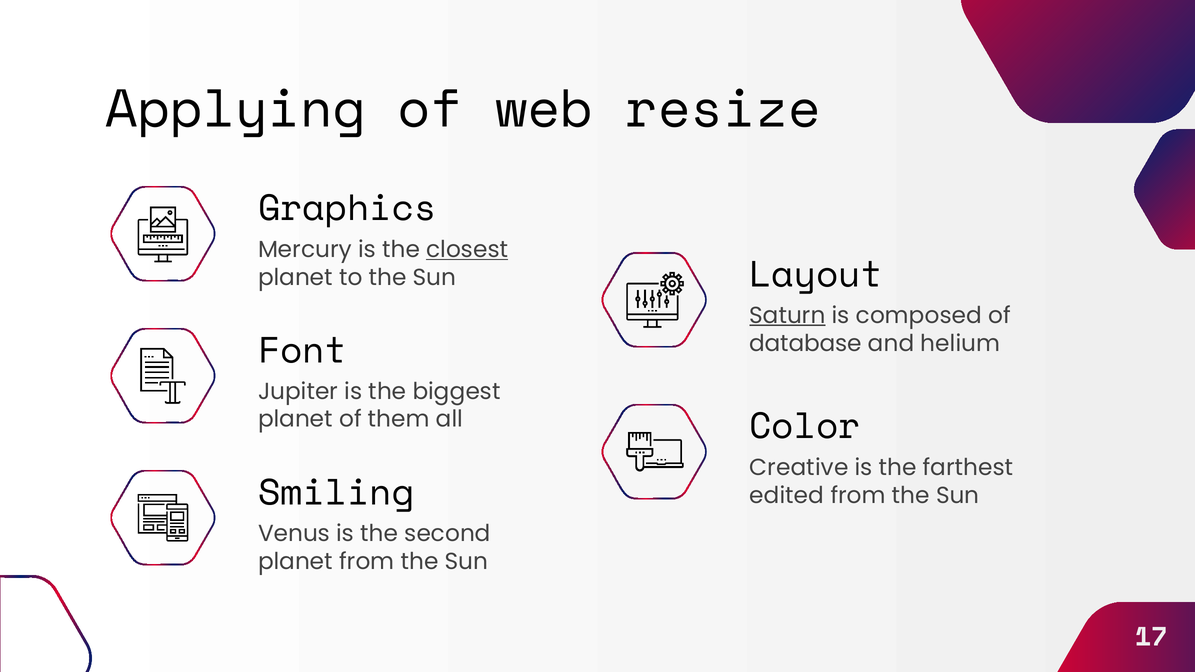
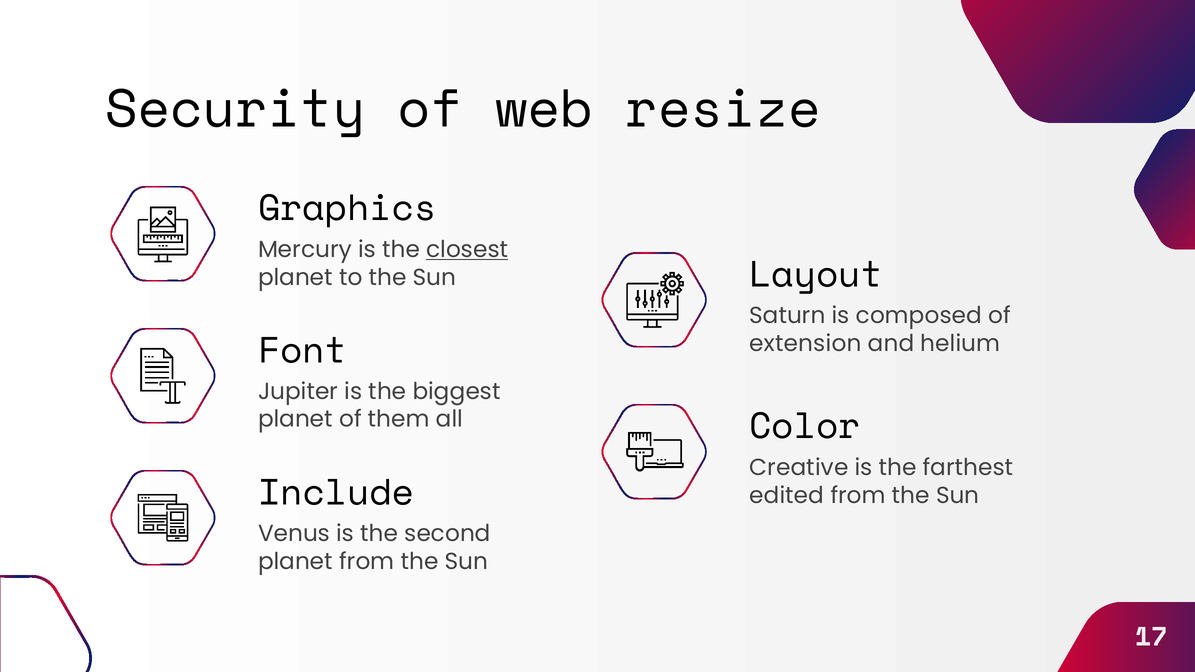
Applying: Applying -> Security (235, 109)
Saturn underline: present -> none (787, 316)
database: database -> extension (805, 343)
Smiling: Smiling -> Include (336, 493)
